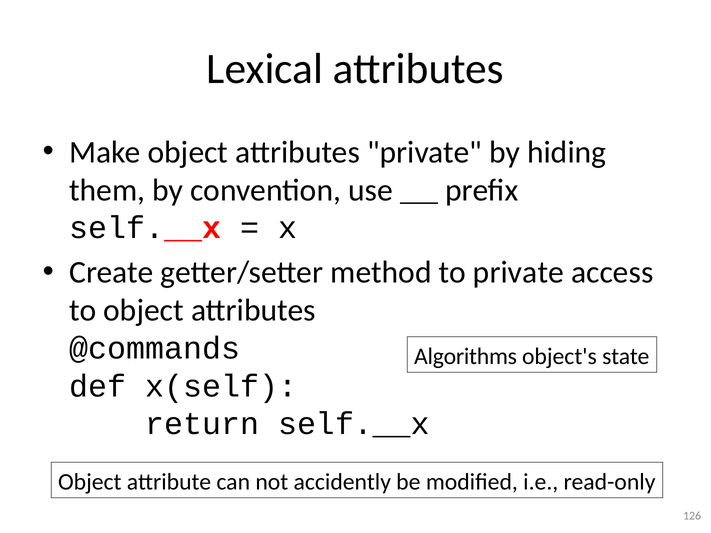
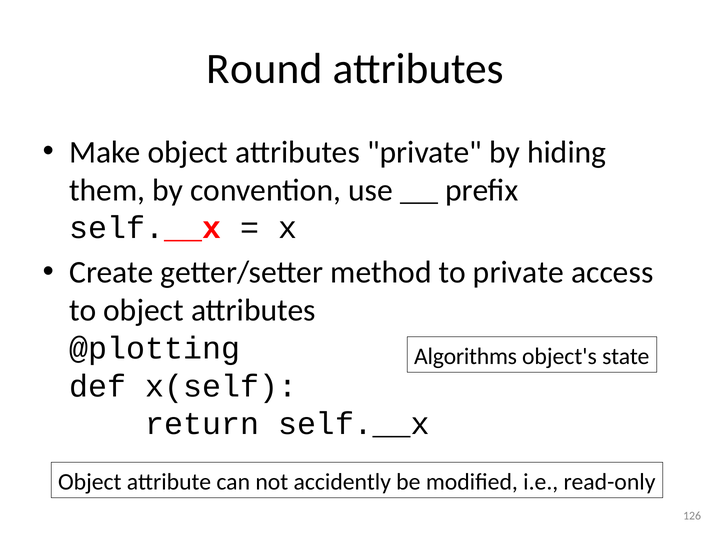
Lexical: Lexical -> Round (265, 69)
@commands: @commands -> @plotting (155, 348)
